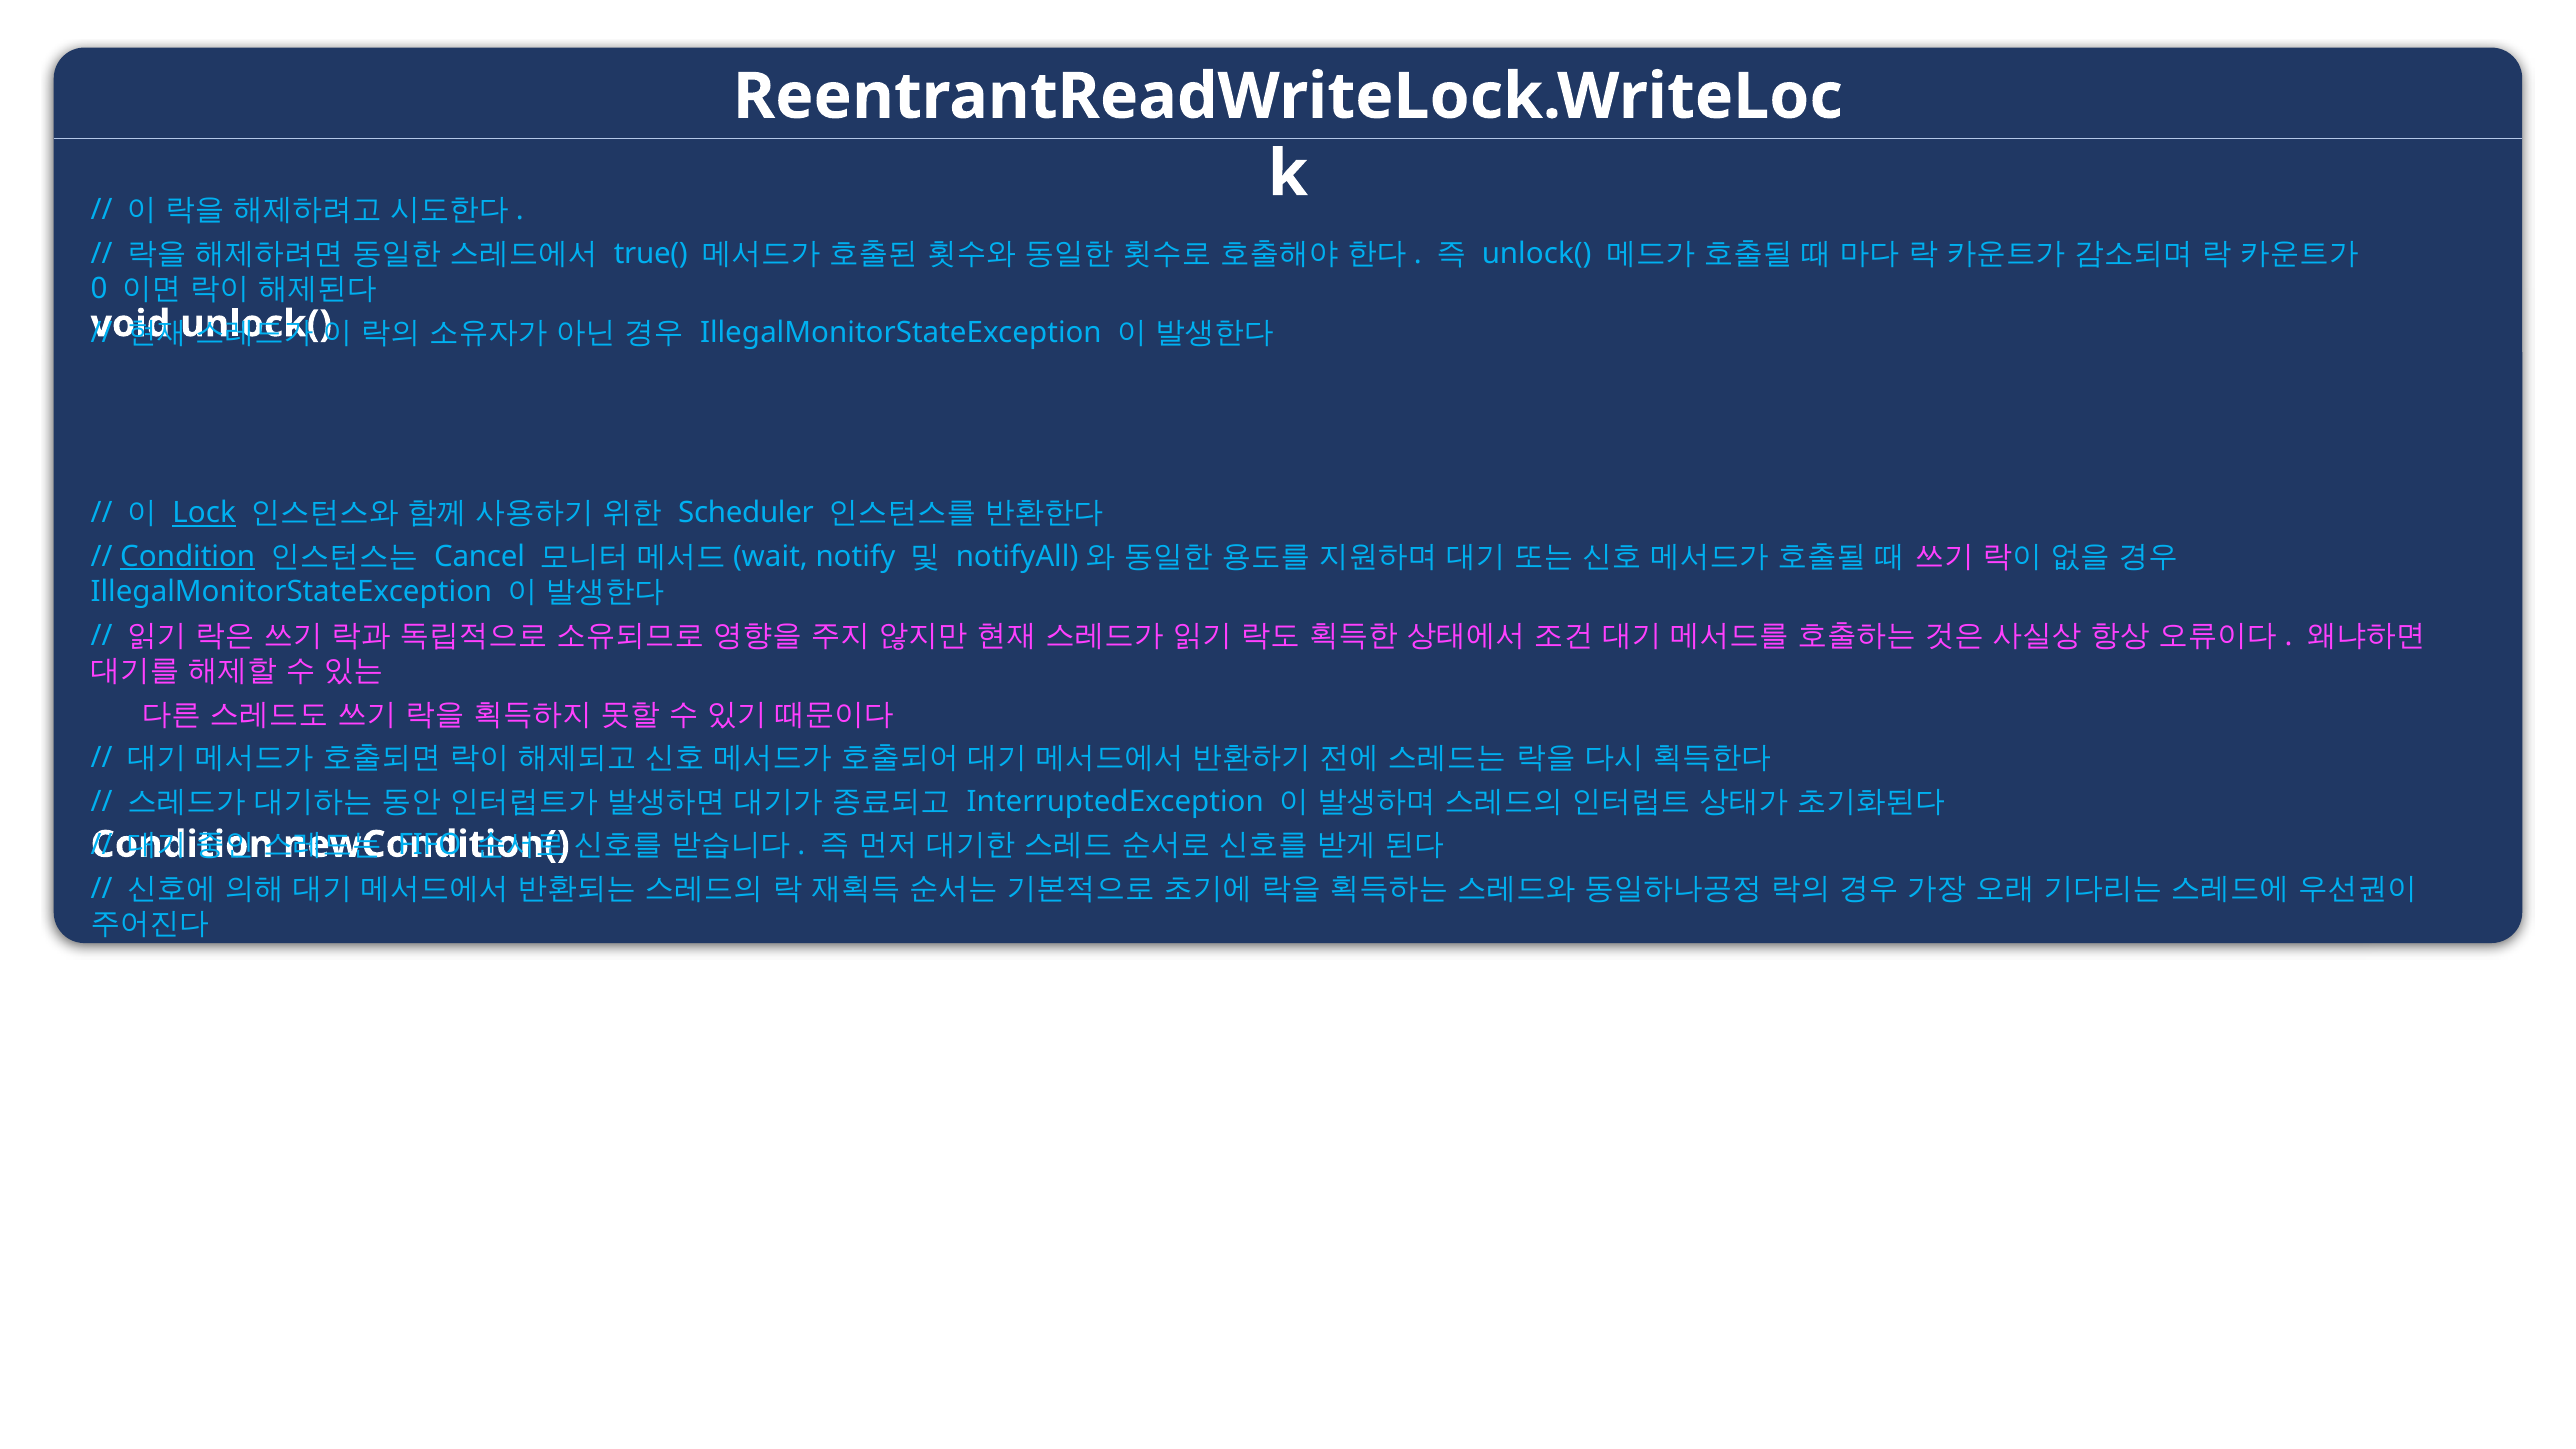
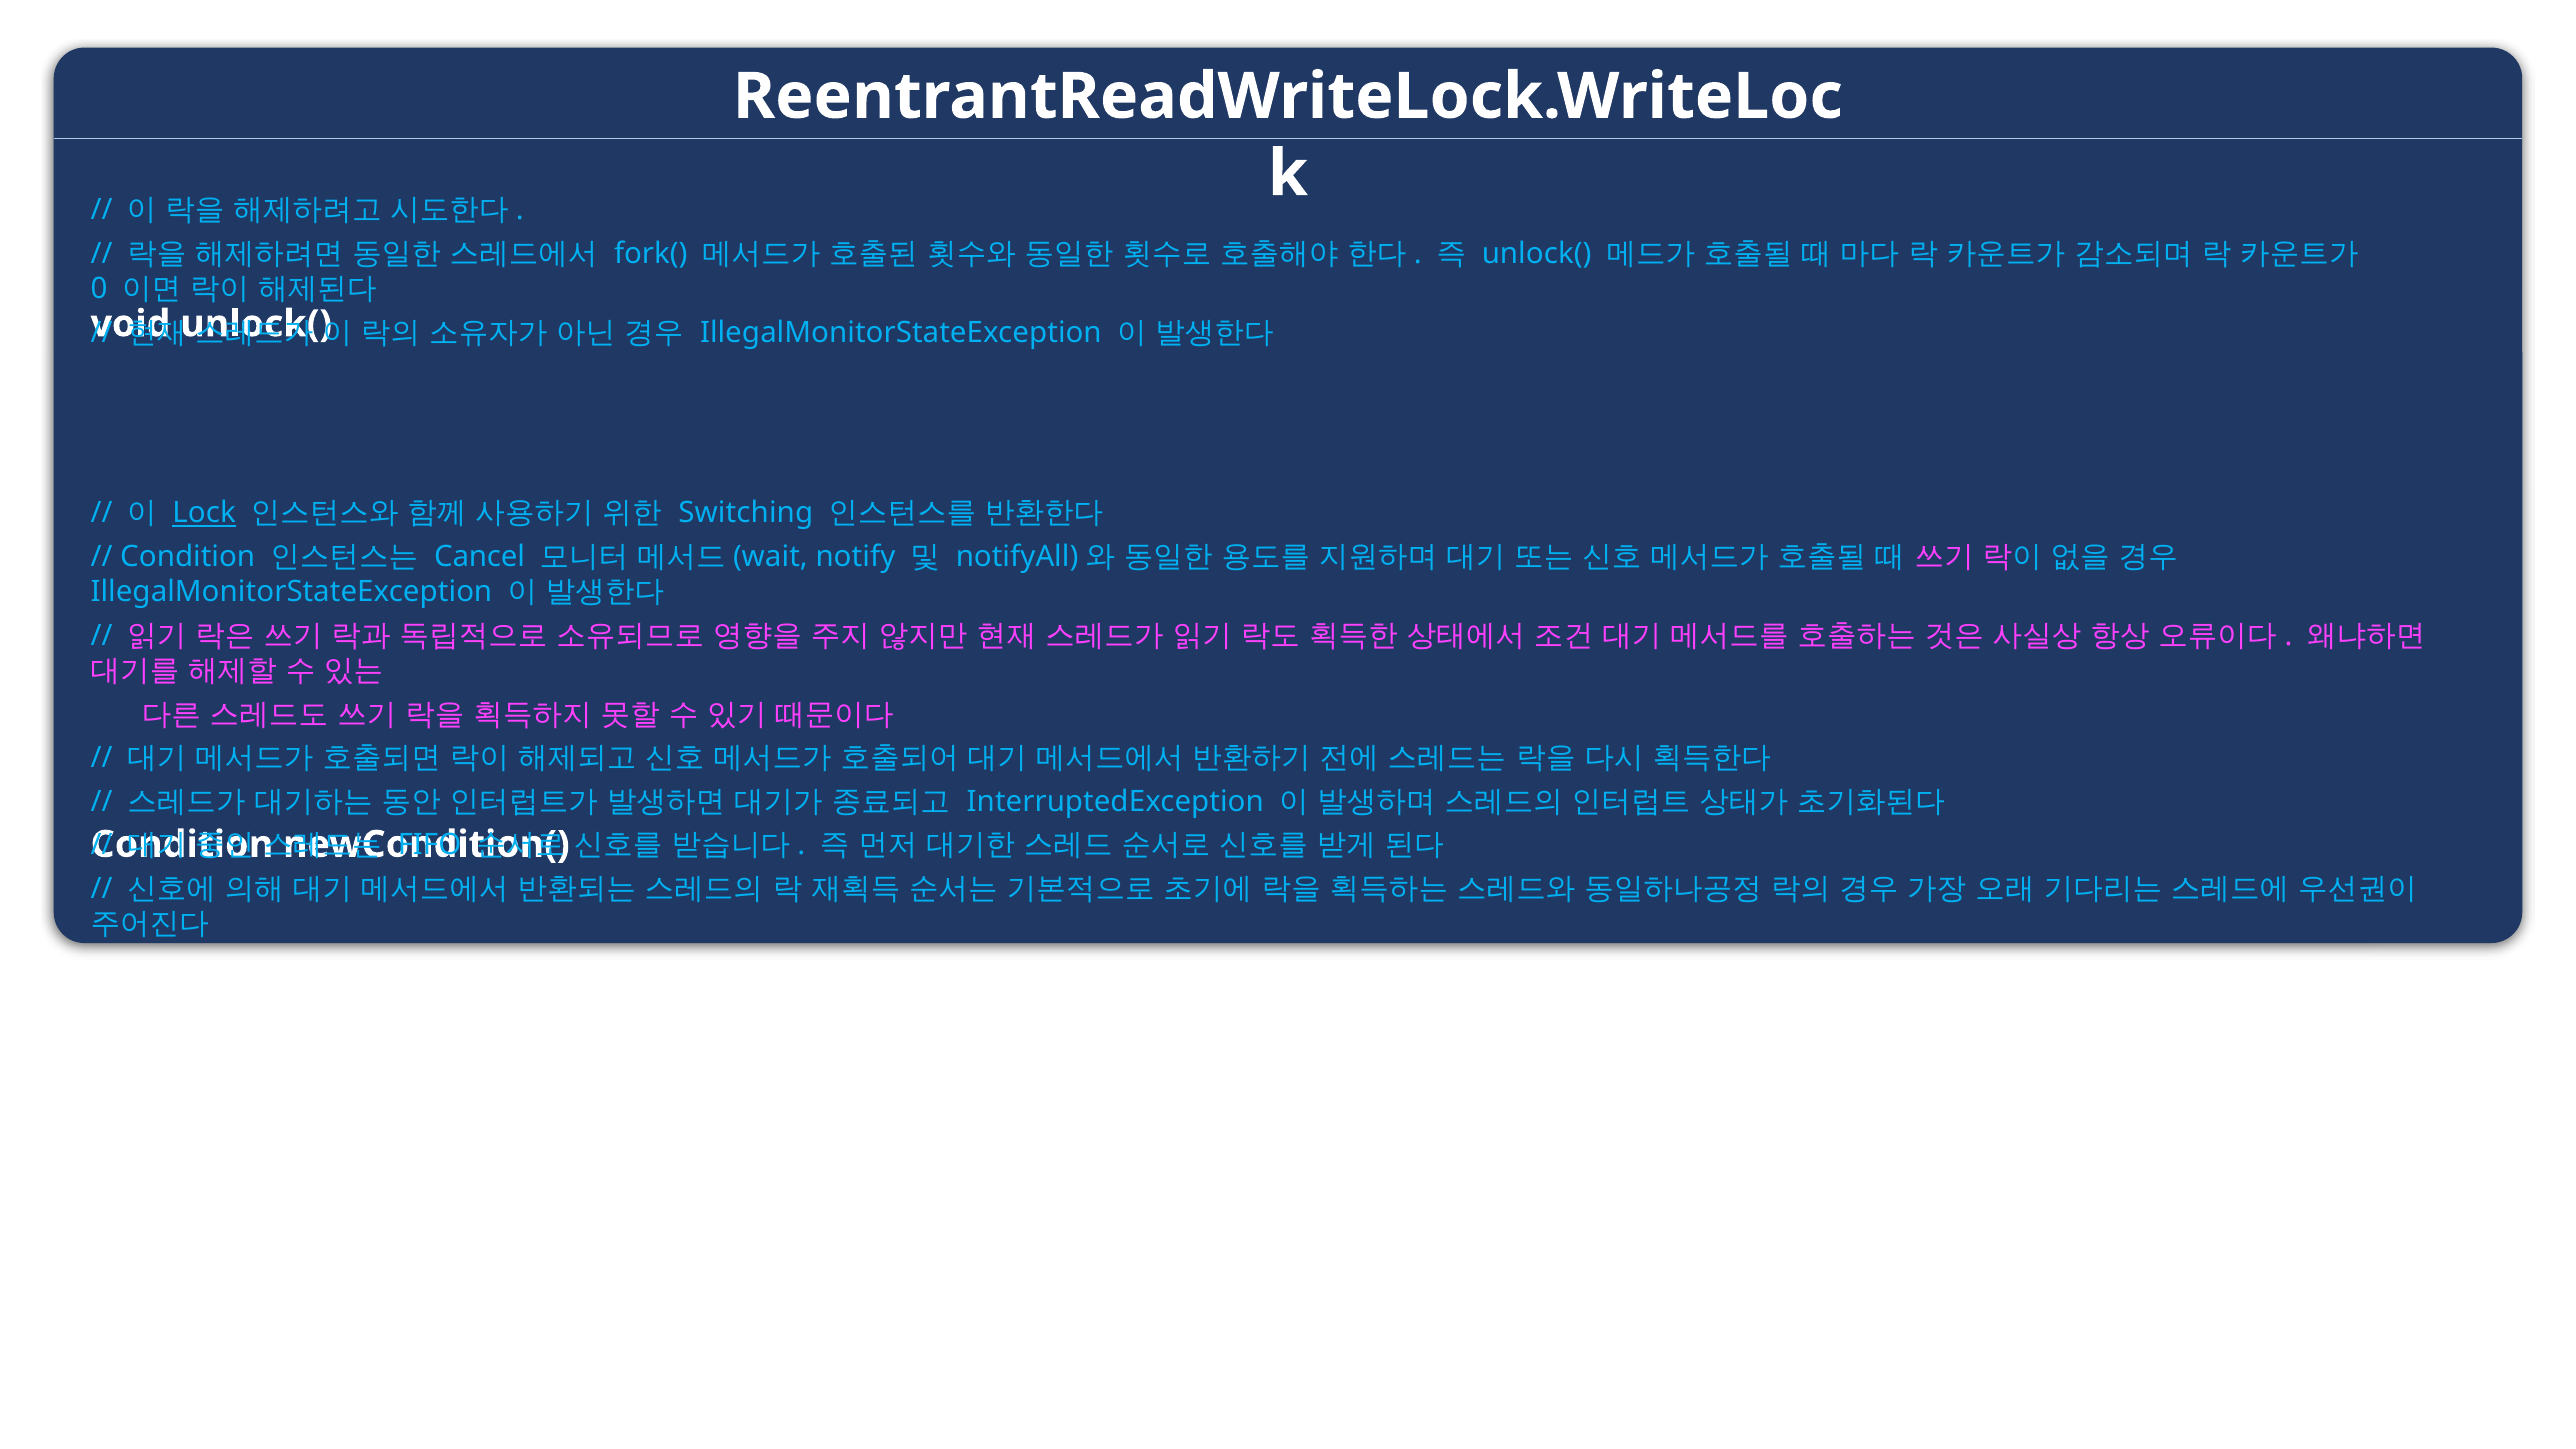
true(: true( -> fork( (651, 254)
Scheduler: Scheduler -> Switching (746, 513)
Condition underline: present -> none (188, 557)
